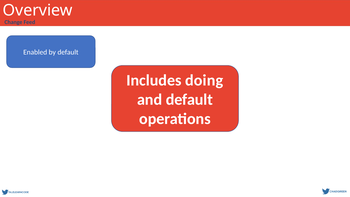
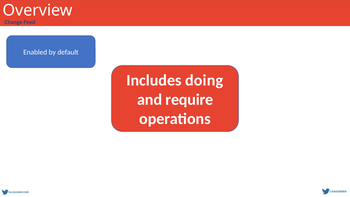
and default: default -> require (189, 100)
